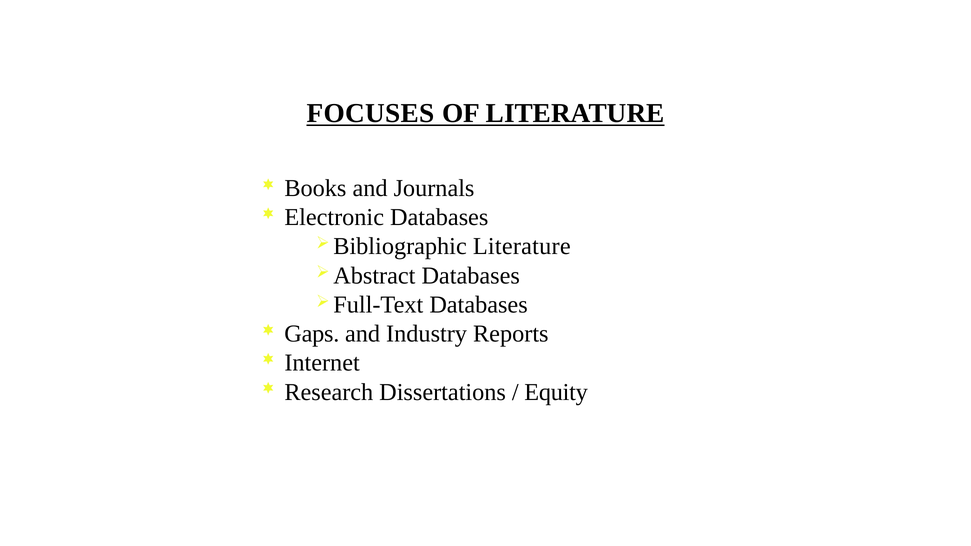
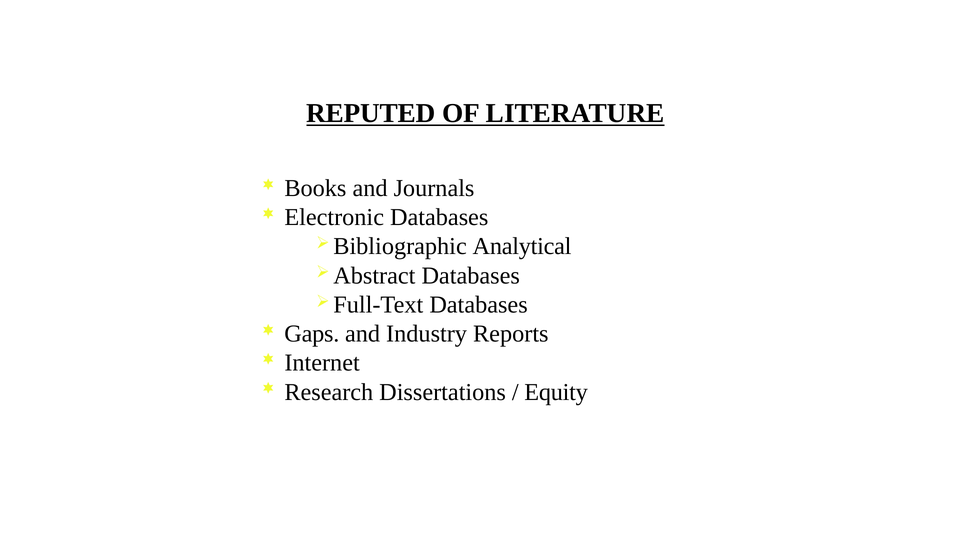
FOCUSES: FOCUSES -> REPUTED (371, 113)
Literature: Literature -> Analytical (522, 247)
